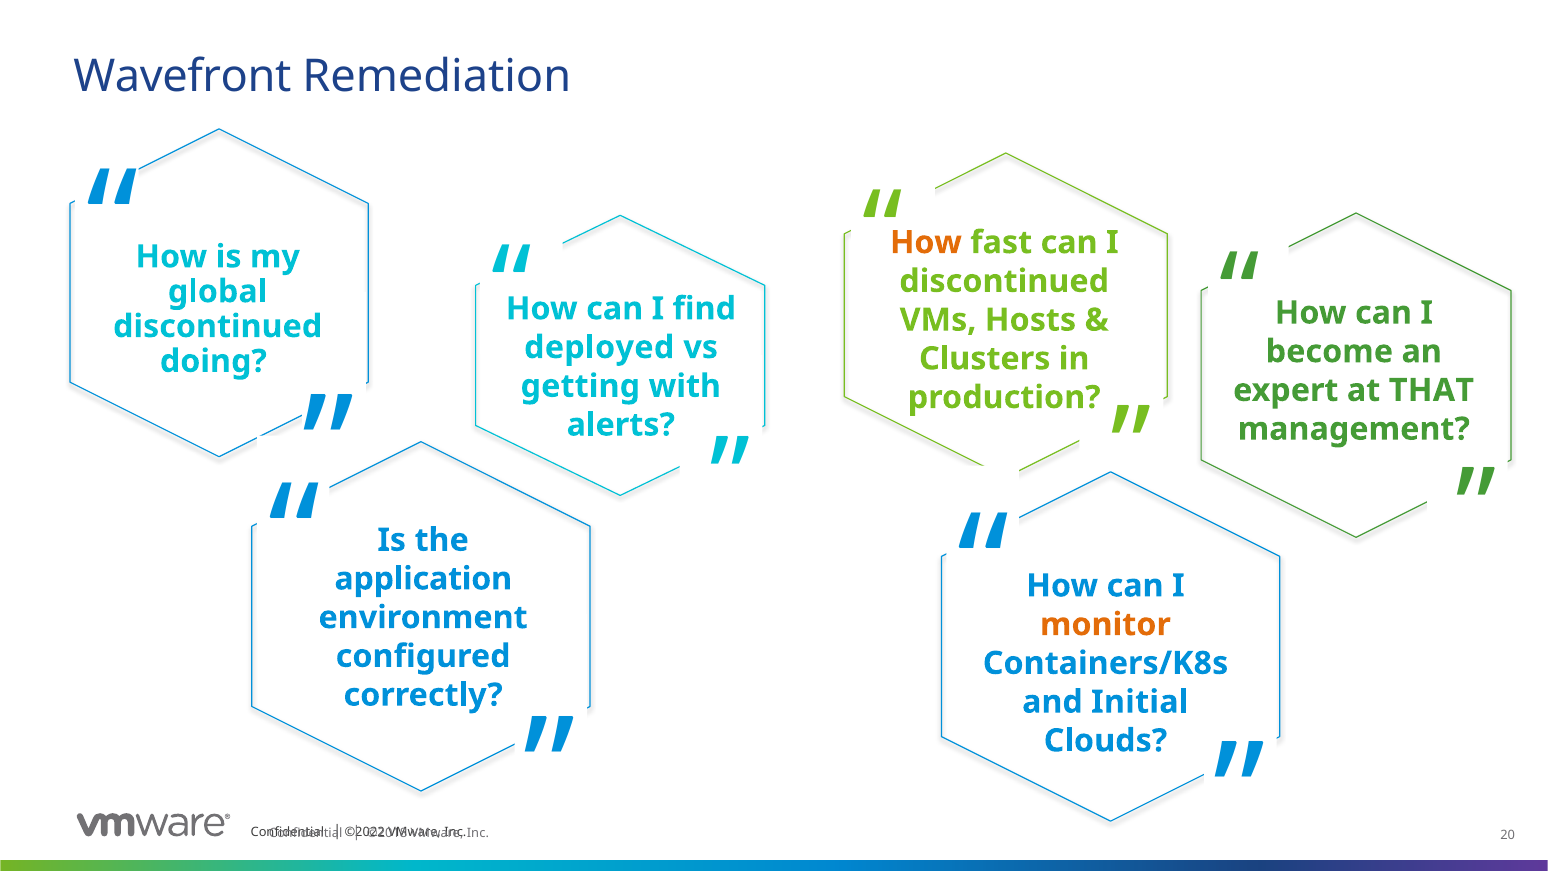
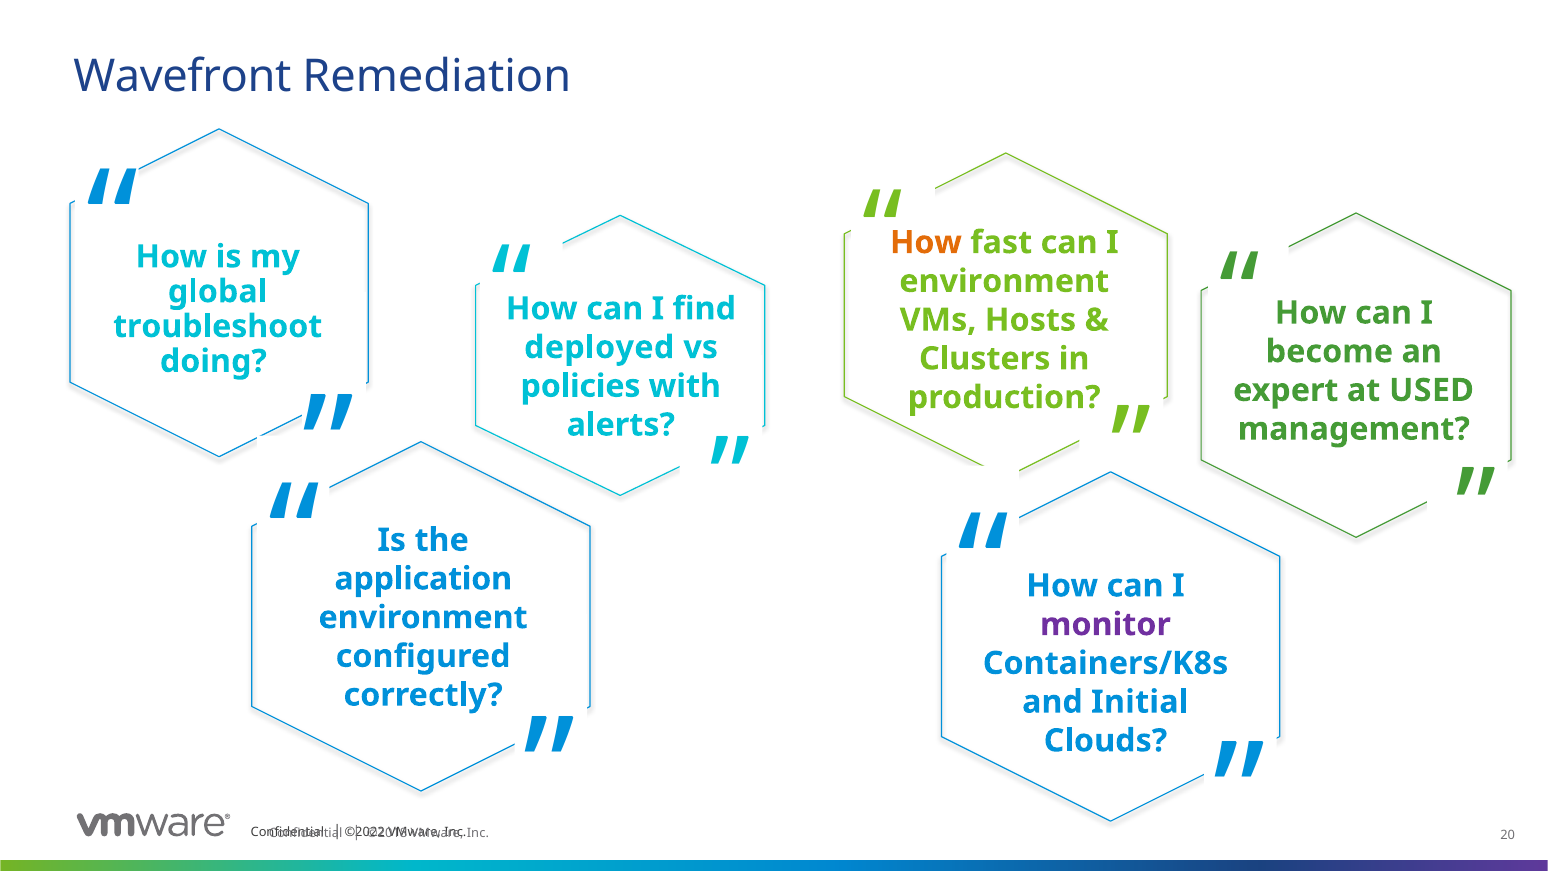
discontinued: discontinued -> environment (1004, 281)
discontinued: discontinued -> troubleshoot (218, 326)
getting: getting -> policies (581, 386)
THAT: THAT -> USED (1431, 390)
monitor colour: orange -> purple (1105, 625)
